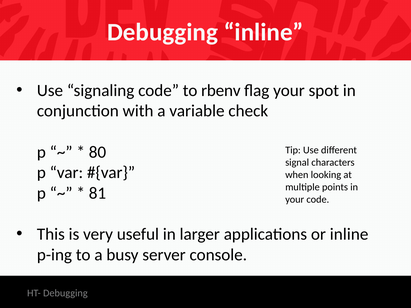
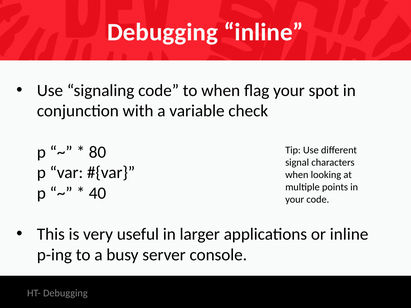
to rbenv: rbenv -> when (221, 91)
81: 81 -> 40 (97, 193)
